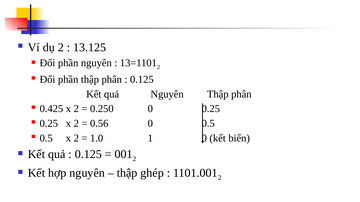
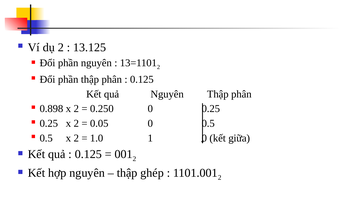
0.425: 0.425 -> 0.898 (51, 109)
0.56: 0.56 -> 0.05 (99, 124)
biến: biến -> giữa (239, 138)
